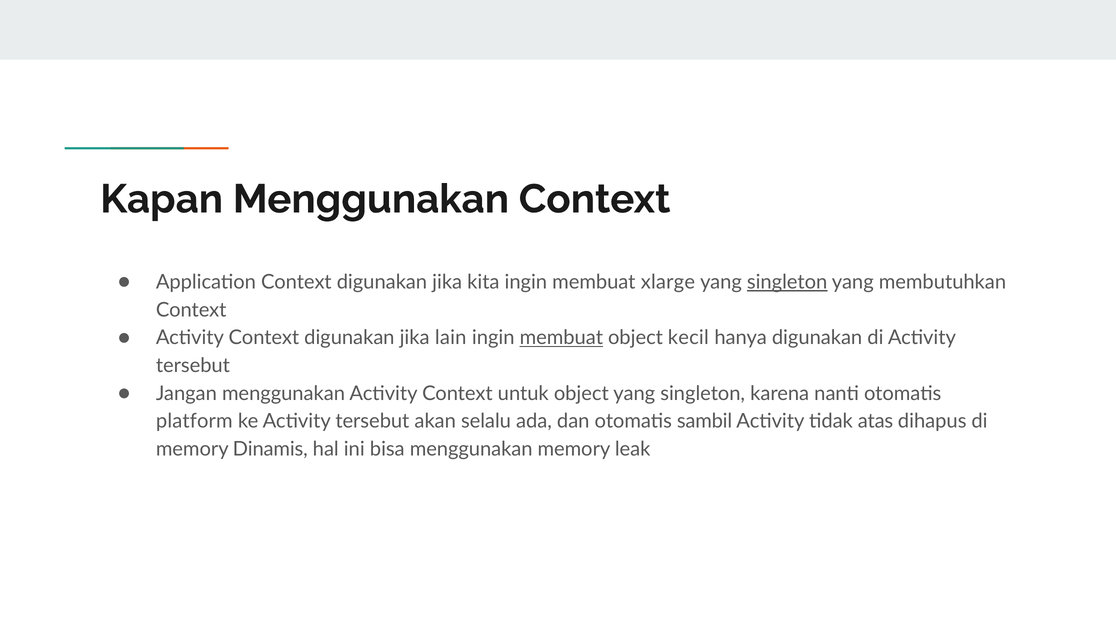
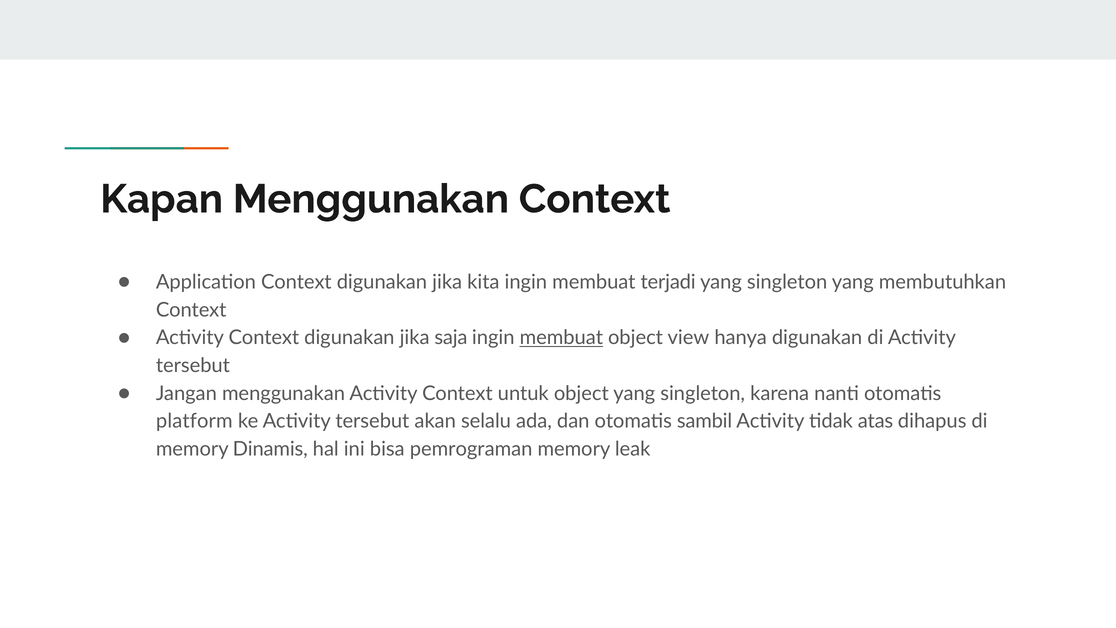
xlarge: xlarge -> terjadi (668, 282)
singleton underline: present -> none (787, 282)
lain: lain -> saja (451, 338)
kecil: kecil -> view (688, 338)
bisa menggunakan: menggunakan -> pemrograman (471, 449)
